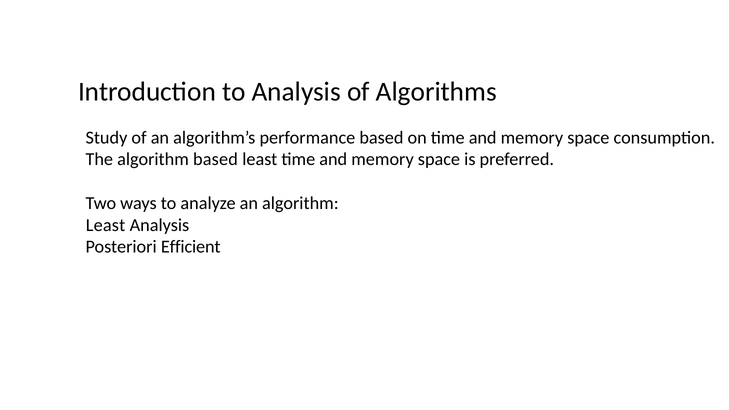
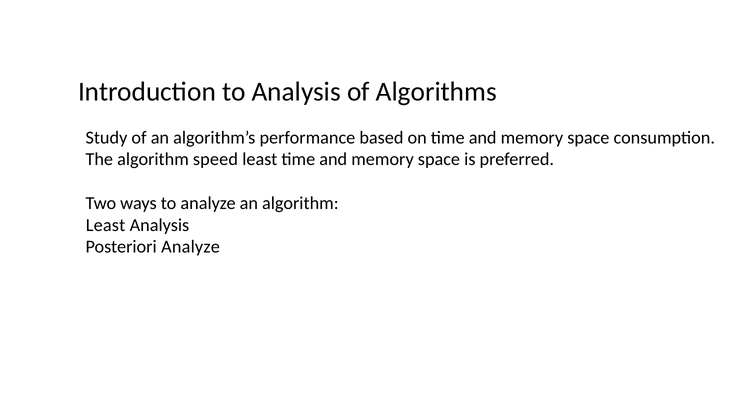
algorithm based: based -> speed (215, 159)
Posteriori Efficient: Efficient -> Analyze (191, 247)
